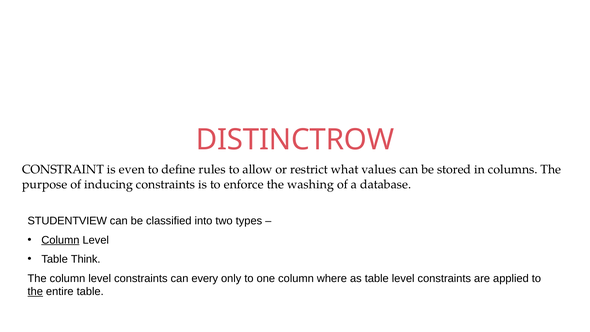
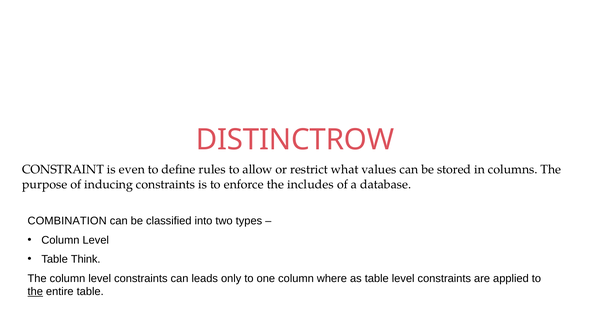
washing: washing -> includes (310, 184)
STUDENTVIEW: STUDENTVIEW -> COMBINATION (67, 221)
Column underline: present -> none (60, 240)
every: every -> leads (205, 278)
